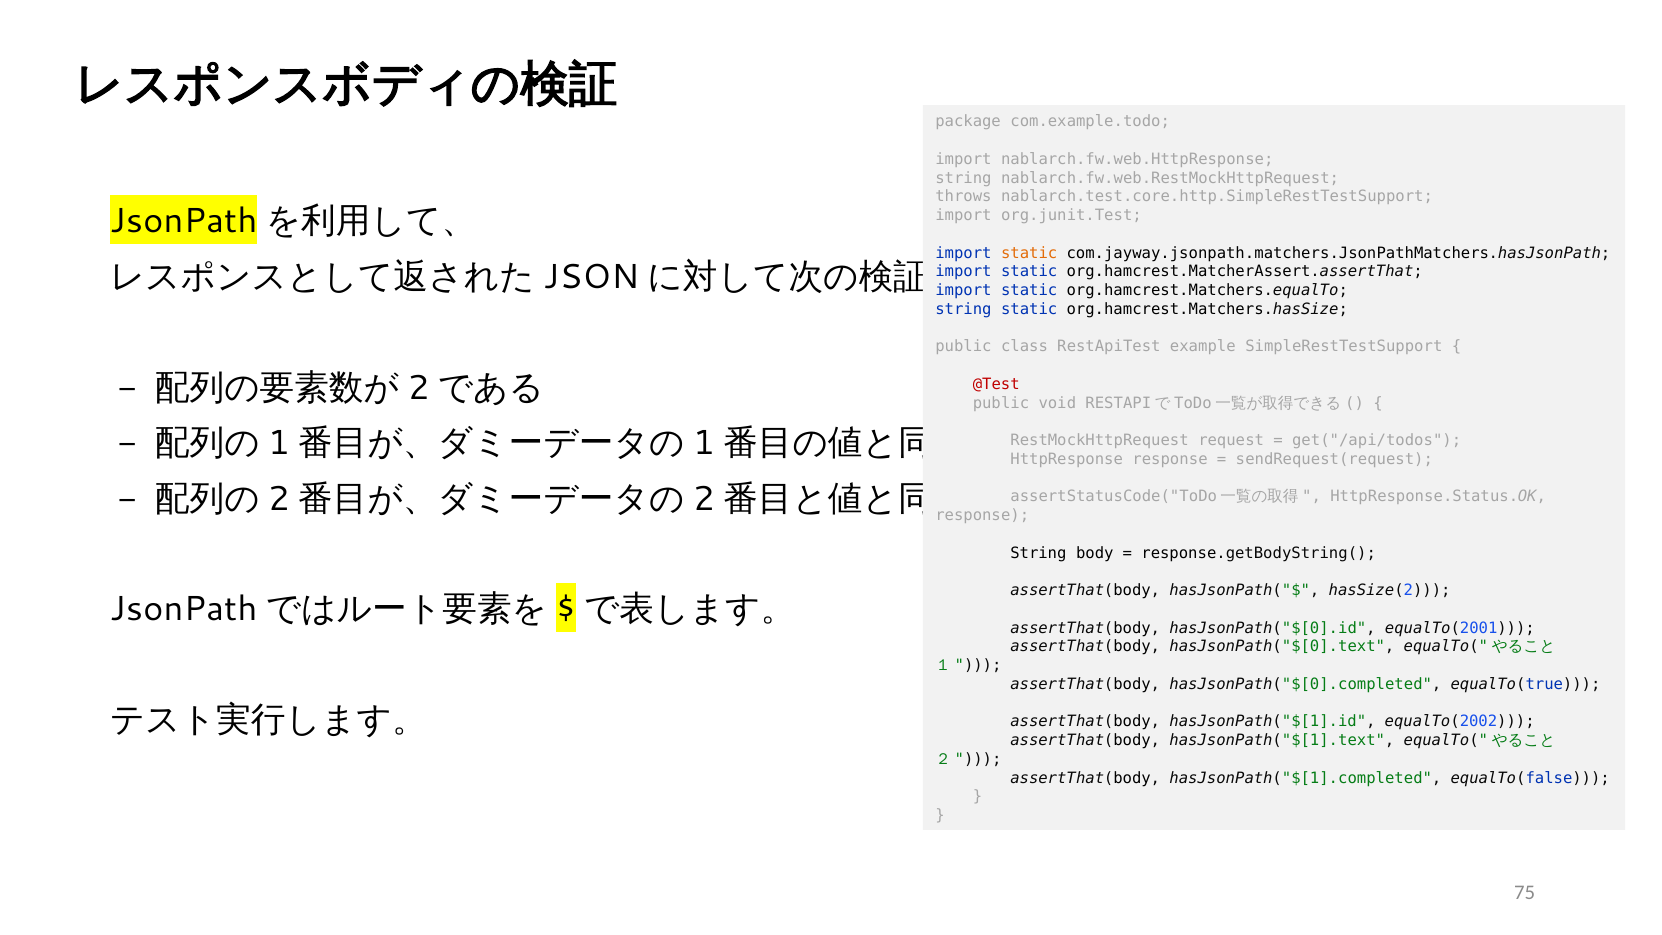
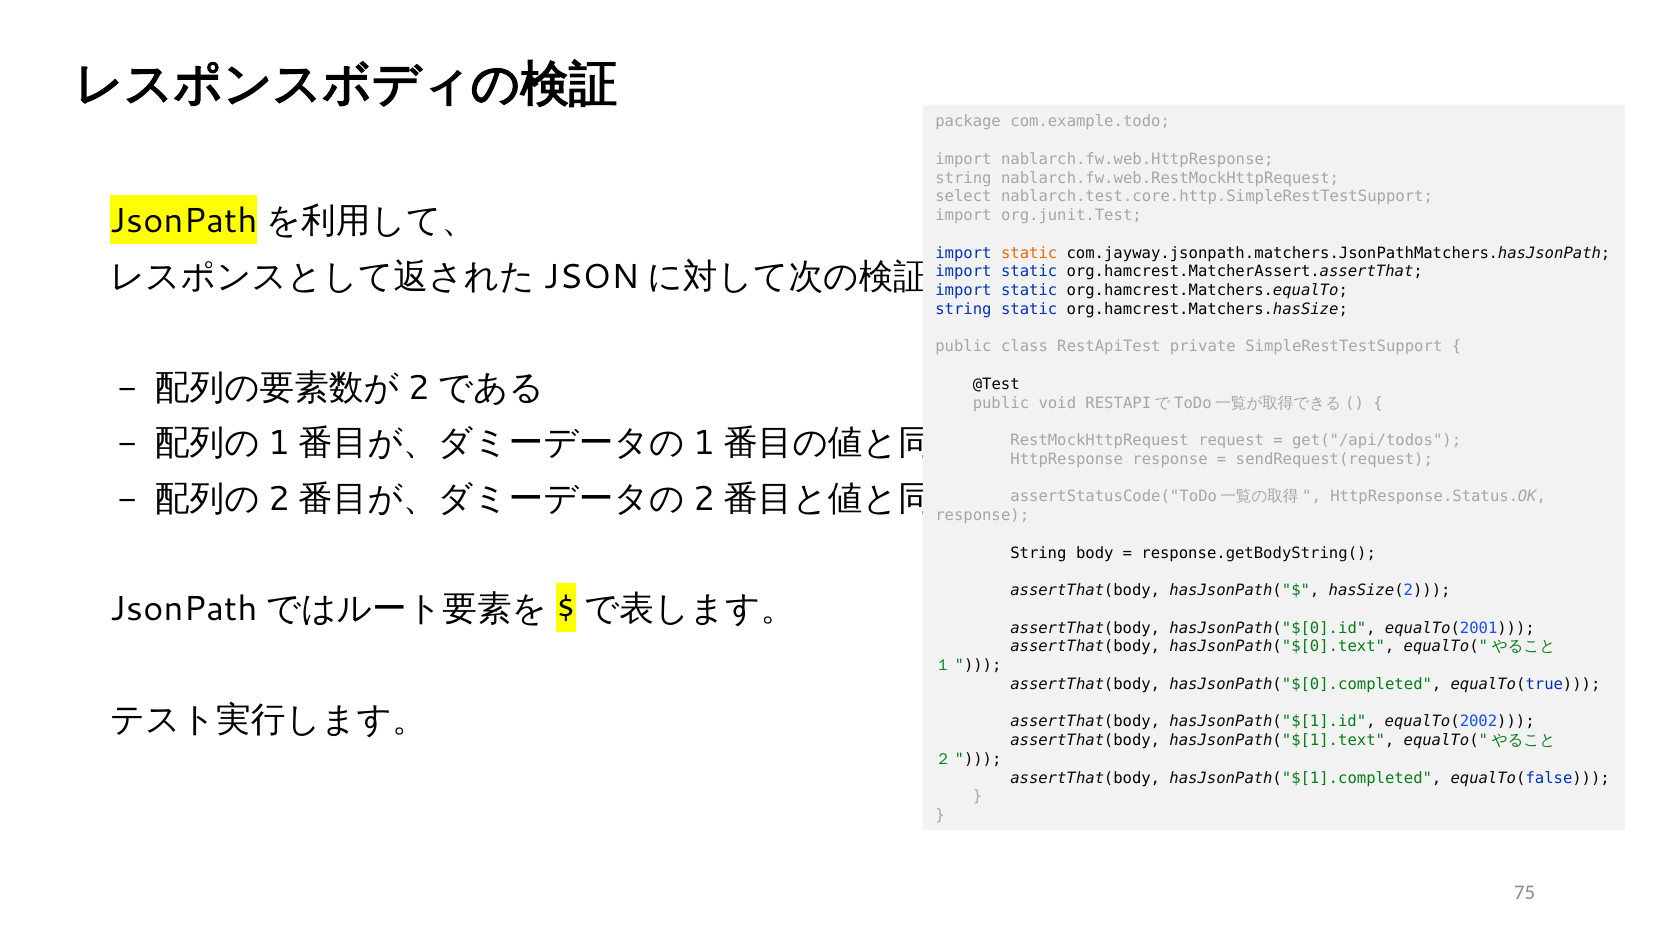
throws: throws -> select (963, 197)
example: example -> private (1203, 347)
@Test colour: red -> black (996, 384)
